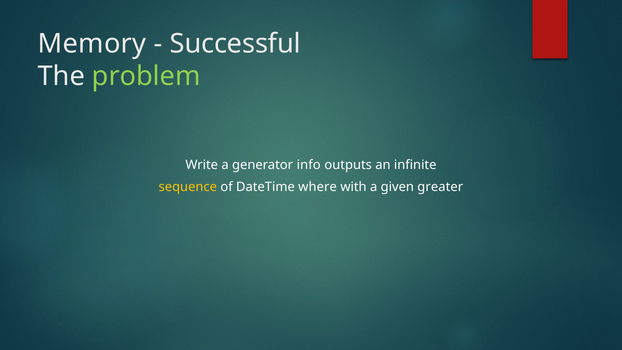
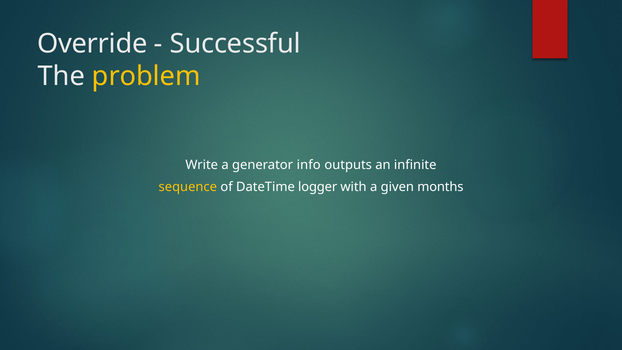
Memory: Memory -> Override (92, 44)
problem colour: light green -> yellow (146, 76)
where: where -> logger (318, 187)
greater: greater -> months (440, 187)
